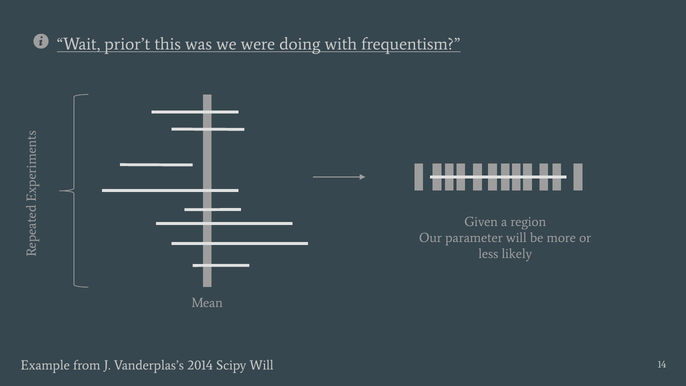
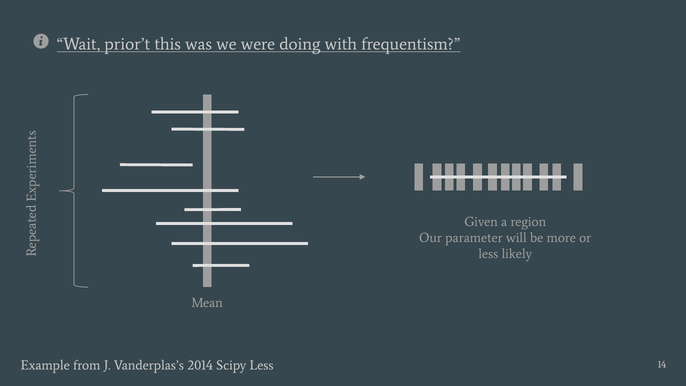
Scipy Will: Will -> Less (262, 365)
